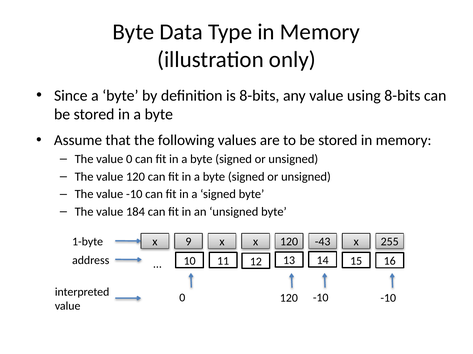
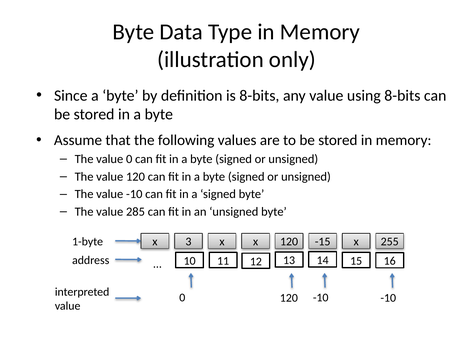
184: 184 -> 285 (135, 212)
9: 9 -> 3 (188, 242)
-43: -43 -> -15 (323, 242)
